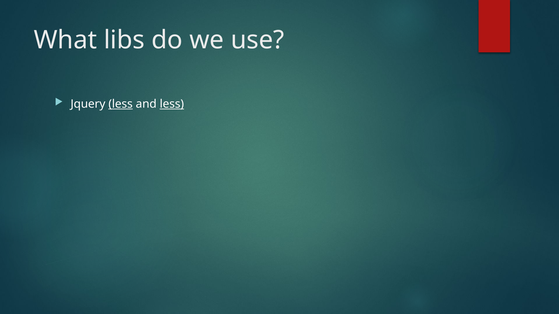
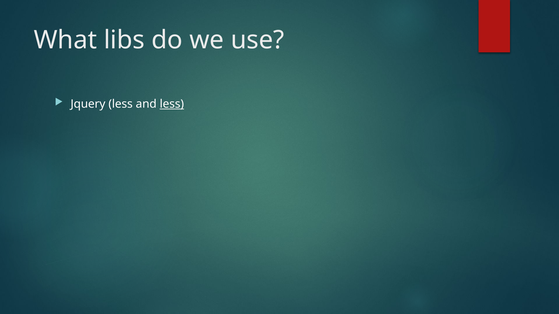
less underline: present -> none (121, 104)
